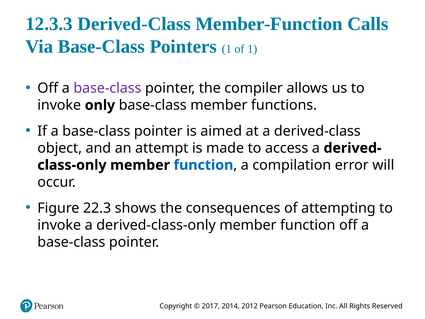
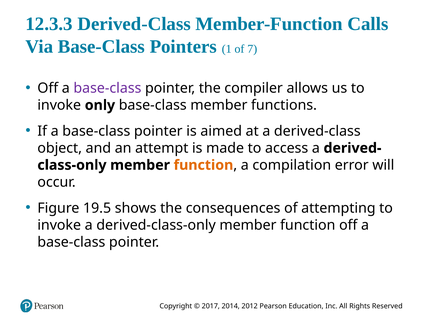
of 1: 1 -> 7 (252, 49)
function colour: blue -> orange (203, 165)
22.3: 22.3 -> 19.5 (97, 208)
